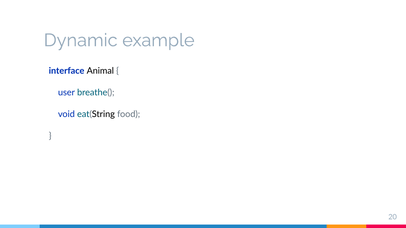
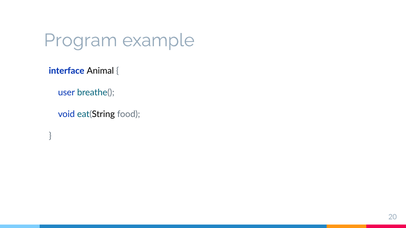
Dynamic: Dynamic -> Program (81, 40)
